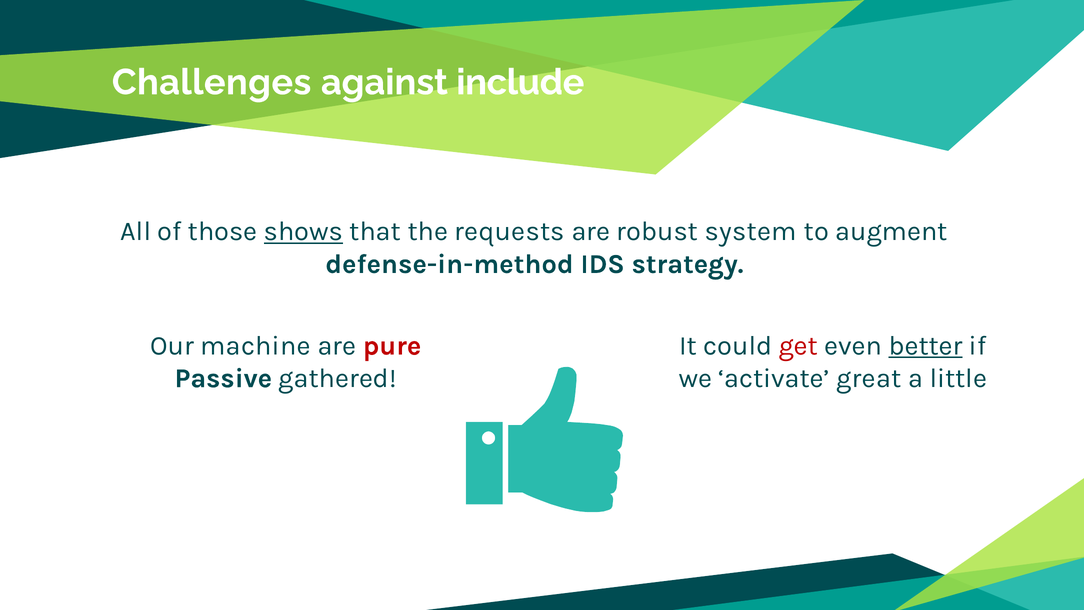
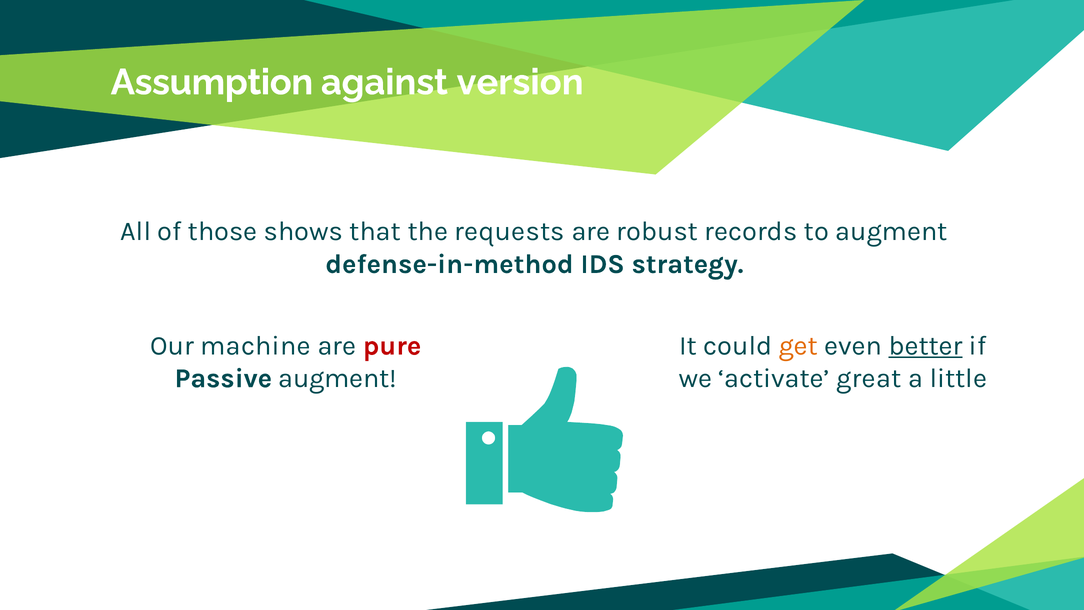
Challenges: Challenges -> Assumption (212, 82)
include: include -> version (520, 82)
shows underline: present -> none (304, 231)
system: system -> records (751, 231)
get colour: red -> orange (798, 346)
Passive gathered: gathered -> augment (338, 378)
